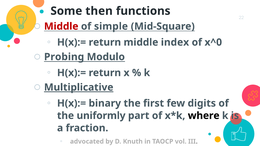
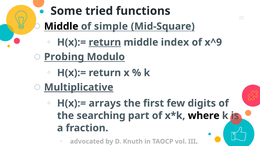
then: then -> tried (99, 11)
Middle colour: red -> black (61, 26)
return underline: none -> present (105, 42)
x^0: x^0 -> x^9 (213, 42)
binary: binary -> arrays (105, 103)
uniformly: uniformly -> searching (101, 116)
